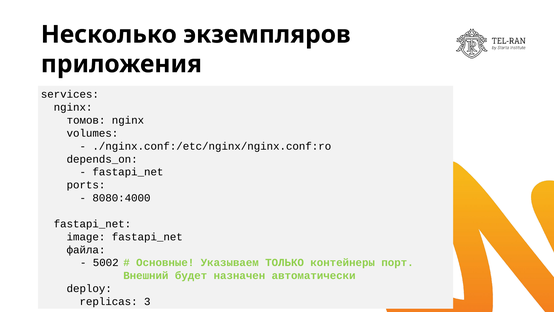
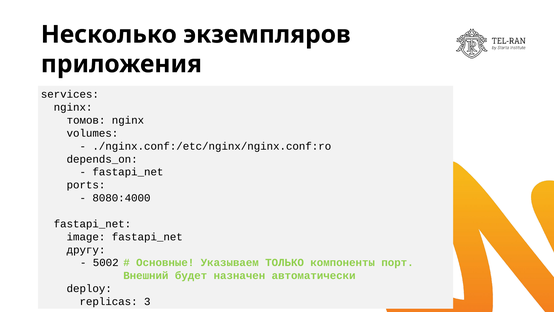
файла: файла -> другу (86, 249)
контейнеры: контейнеры -> компоненты (343, 262)
